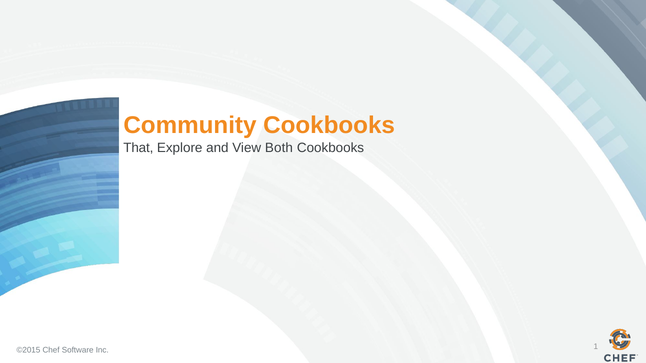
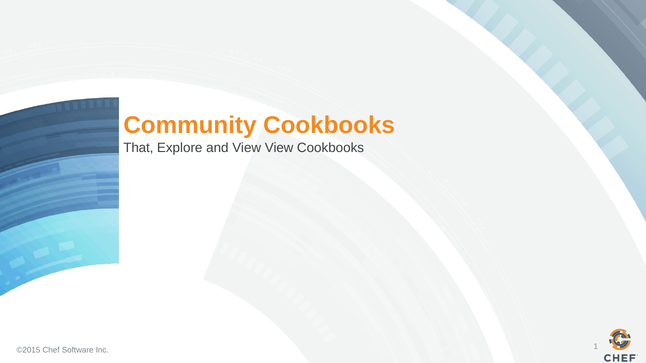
View Both: Both -> View (279, 148)
